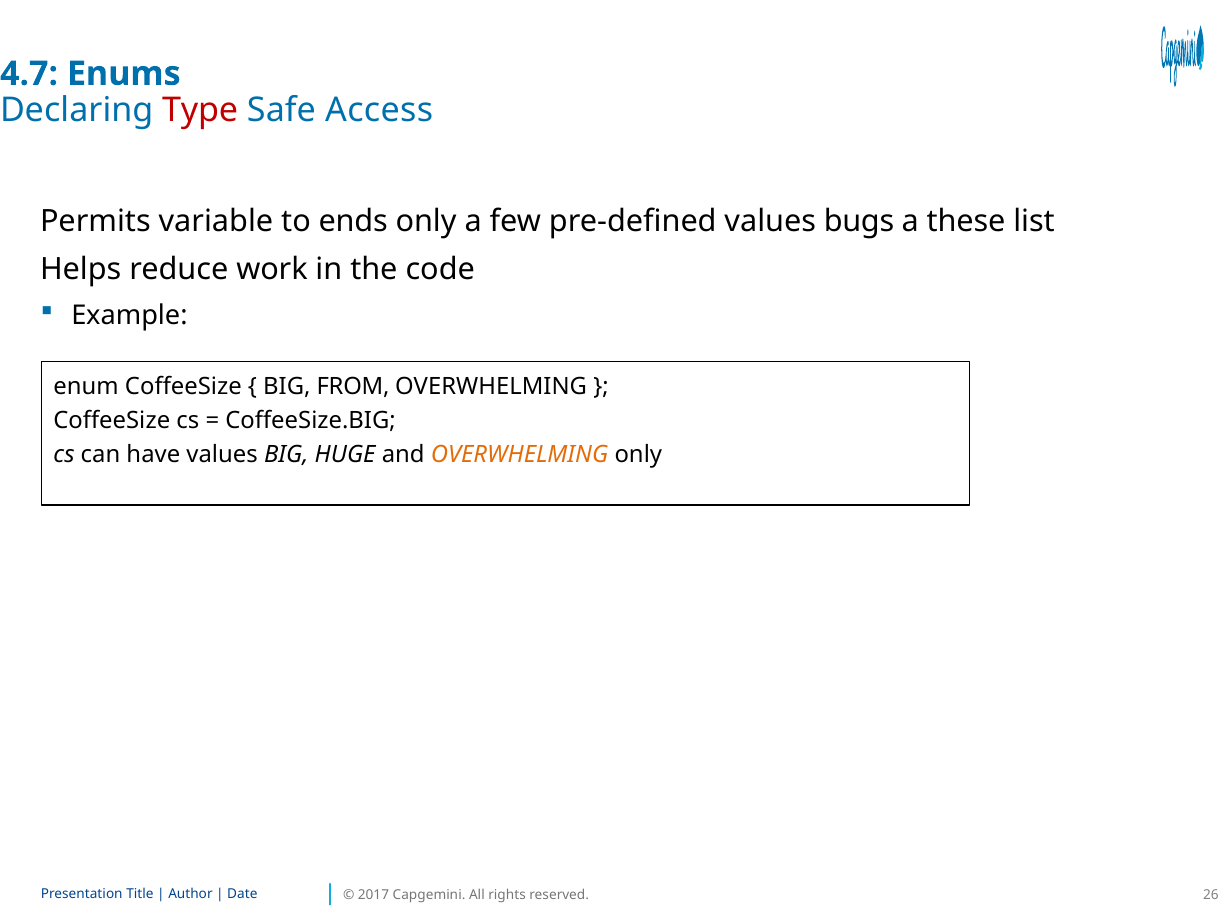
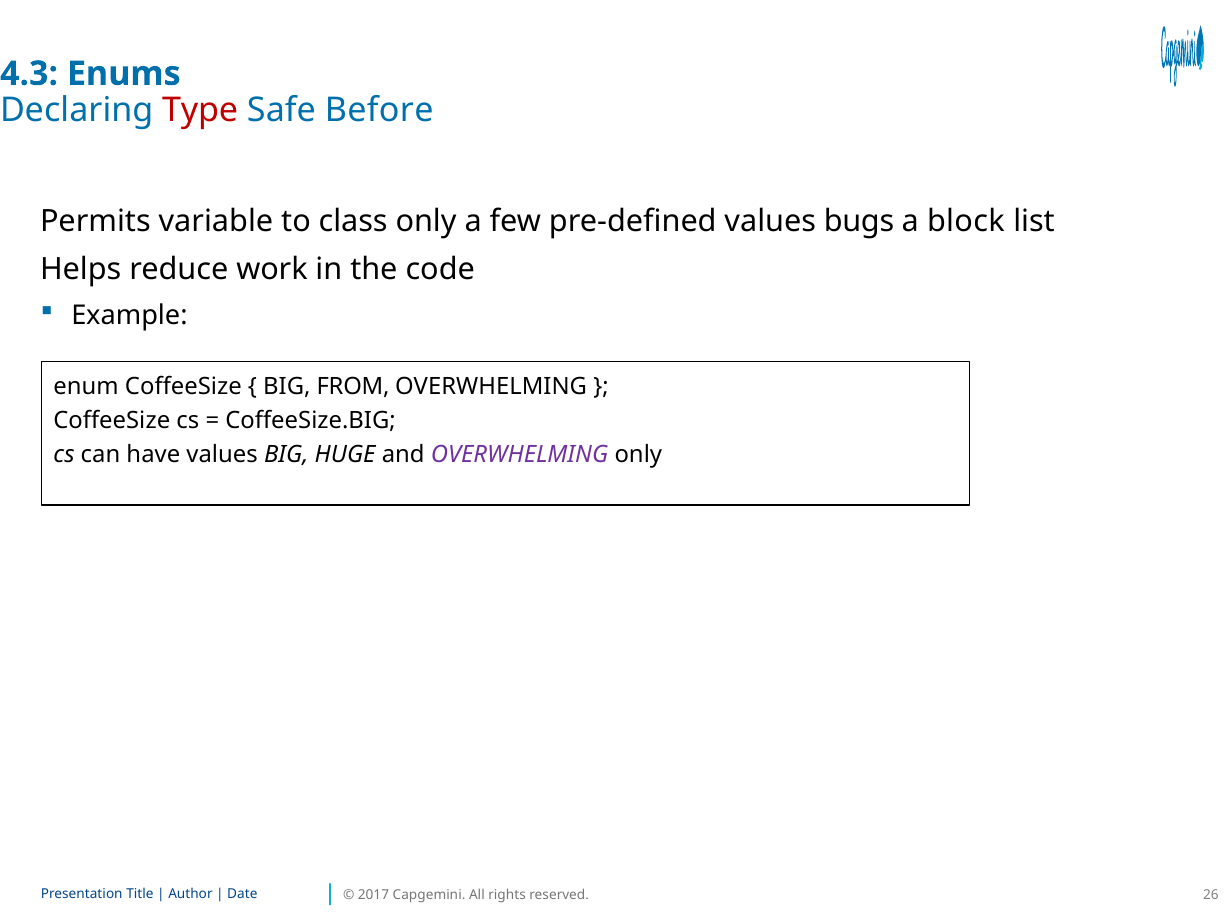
4.7: 4.7 -> 4.3 (29, 74)
Access: Access -> Before (379, 110)
ends: ends -> class (353, 222)
these: these -> block (966, 222)
OVERWHELMING colour: orange -> purple (520, 455)
